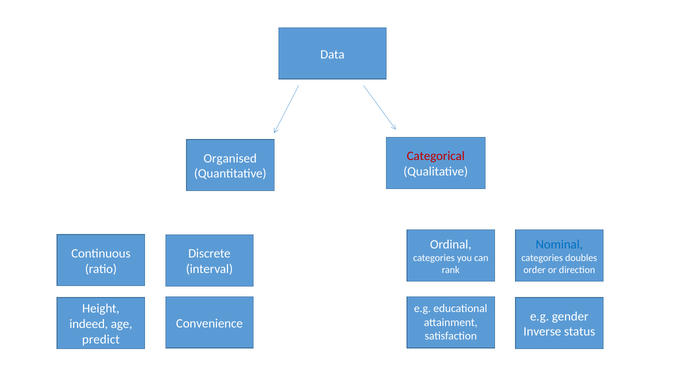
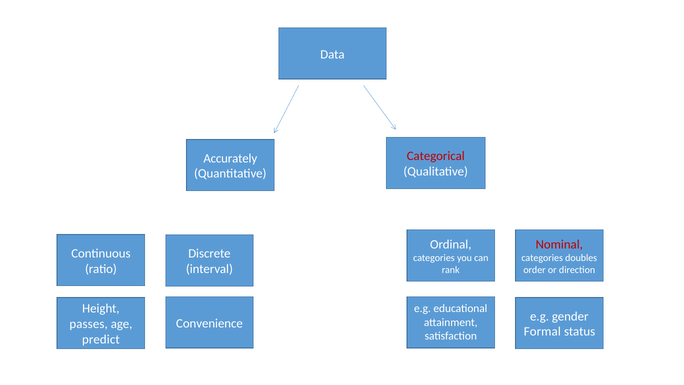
Organised: Organised -> Accurately (230, 158)
Nominal colour: blue -> red (559, 244)
indeed: indeed -> passes (89, 324)
Inverse: Inverse -> Formal (542, 332)
